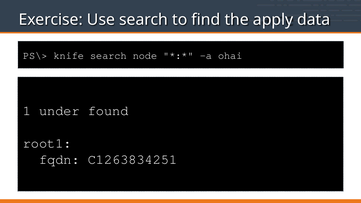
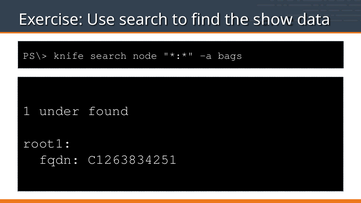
apply: apply -> show (273, 20)
ohai: ohai -> bags (230, 55)
